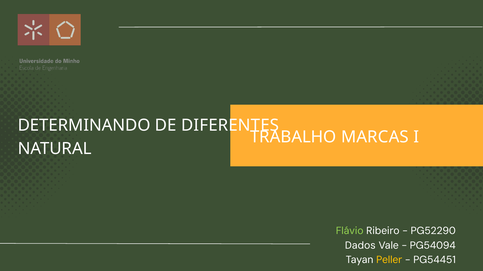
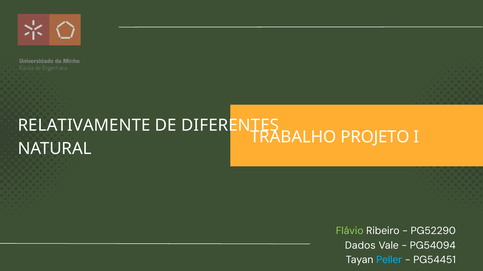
DETERMINANDO: DETERMINANDO -> RELATIVAMENTE (84, 126)
MARCAS: MARCAS -> PROJETO (375, 137)
Peller colour: yellow -> light blue (389, 260)
